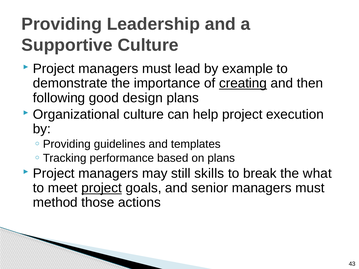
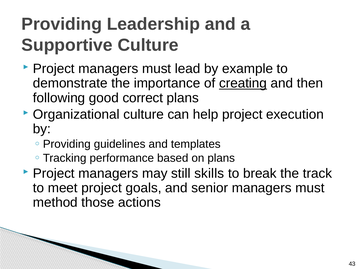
design: design -> correct (143, 98)
what: what -> track (317, 174)
project underline: present -> none (102, 188)
